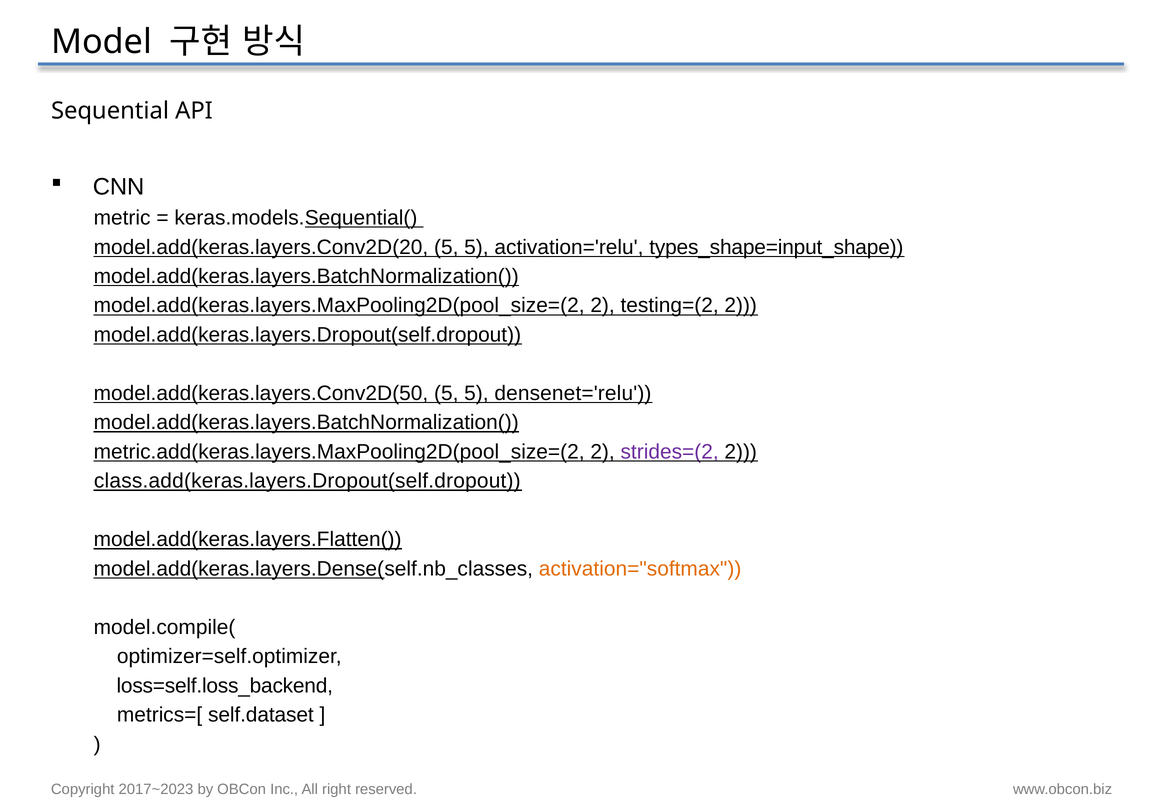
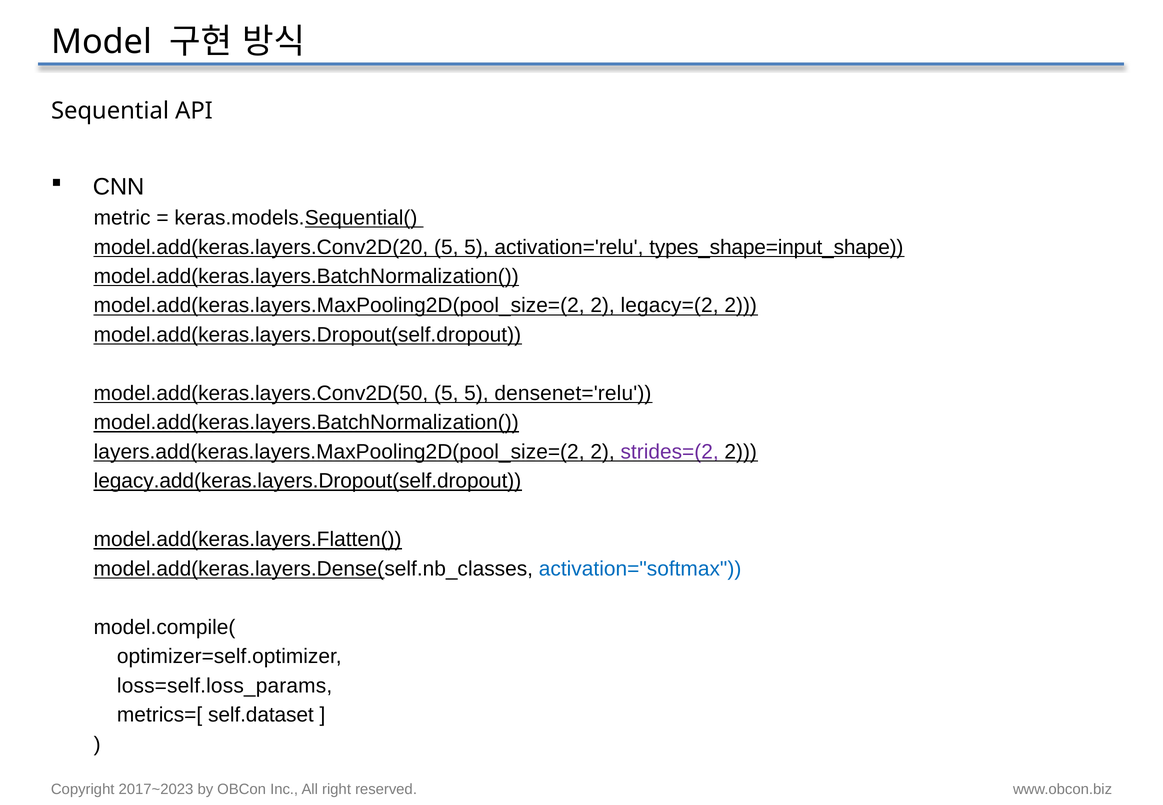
testing=(2: testing=(2 -> legacy=(2 (670, 306)
metric.add(keras.layers.MaxPooling2D(pool_size=(2: metric.add(keras.layers.MaxPooling2D(pool_size=(2 -> layers.add(keras.layers.MaxPooling2D(pool_size=(2 (339, 452)
class.add(keras.layers.Dropout(self.dropout: class.add(keras.layers.Dropout(self.dropout -> legacy.add(keras.layers.Dropout(self.dropout (307, 481)
activation="softmax colour: orange -> blue (640, 569)
loss=self.loss_backend: loss=self.loss_backend -> loss=self.loss_params (225, 686)
